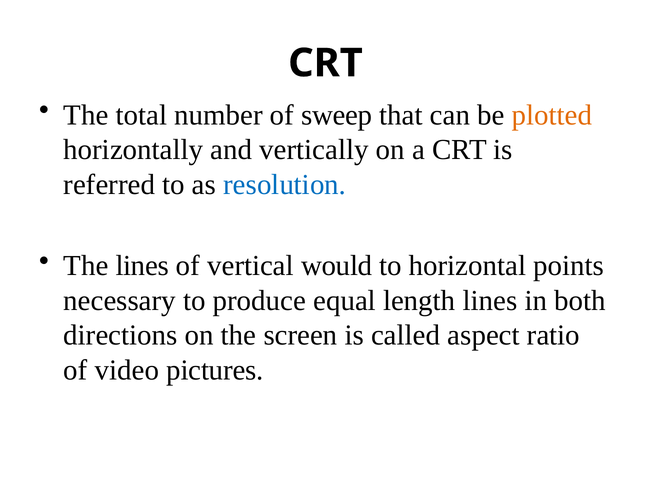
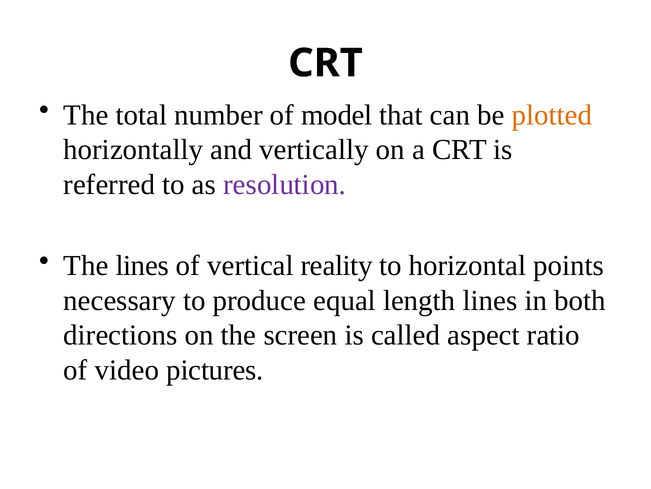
sweep: sweep -> model (337, 115)
resolution colour: blue -> purple (285, 184)
would: would -> reality (337, 265)
